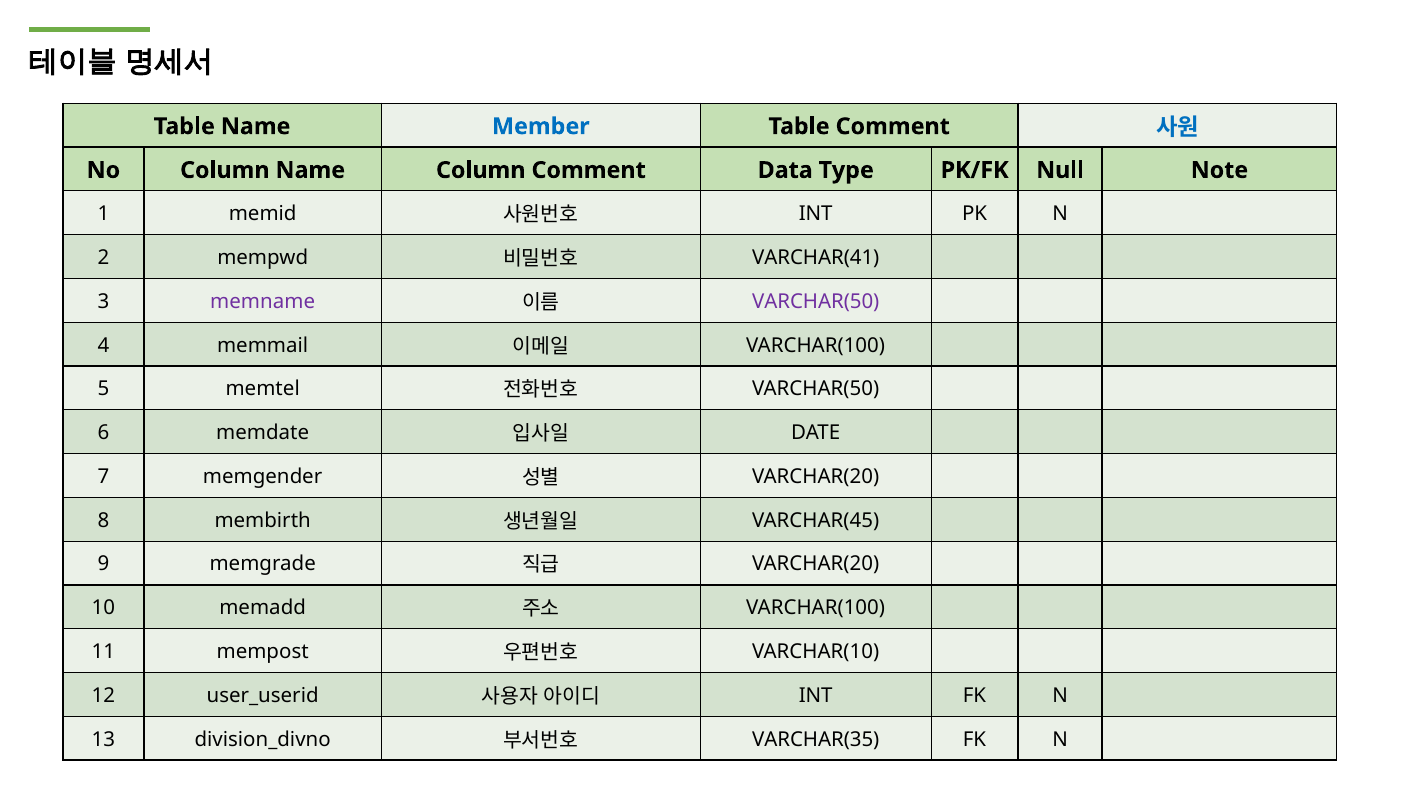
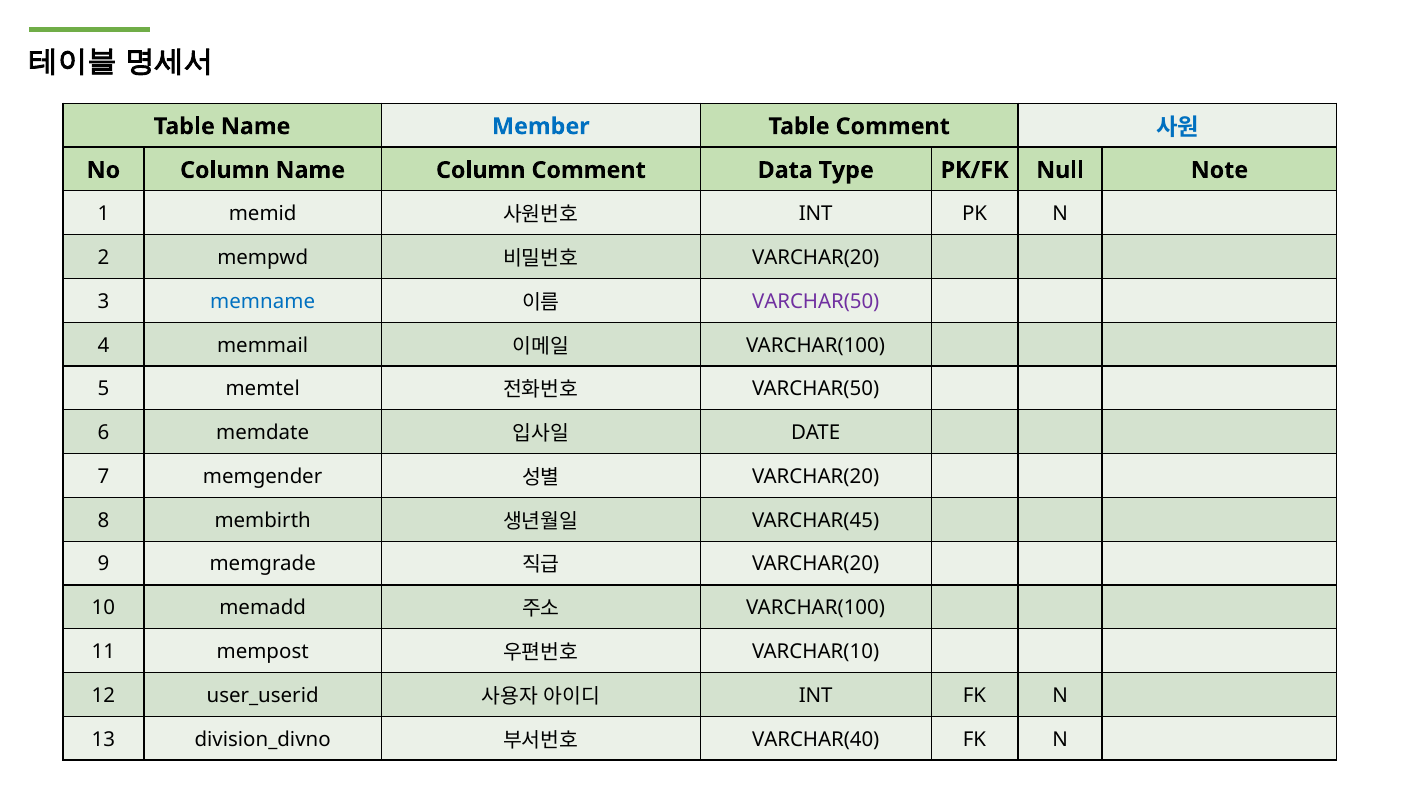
VARCHAR(41: VARCHAR(41 -> VARCHAR(20 (816, 258)
memname colour: purple -> blue (263, 301)
VARCHAR(35: VARCHAR(35 -> VARCHAR(40 (816, 739)
